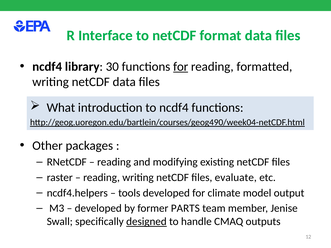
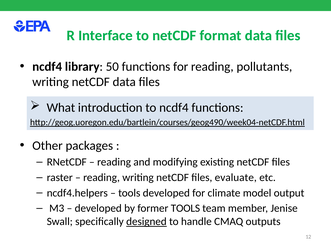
30: 30 -> 50 (112, 67)
for underline: present -> none (181, 67)
formatted: formatted -> pollutants (264, 67)
former PARTS: PARTS -> TOOLS (185, 209)
